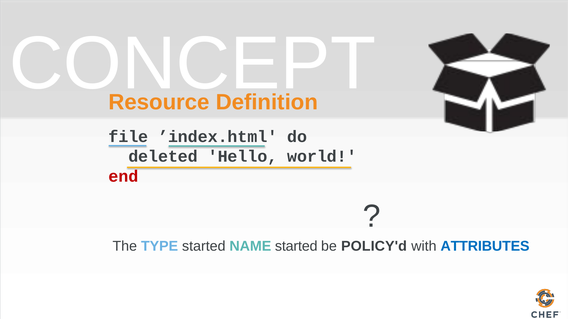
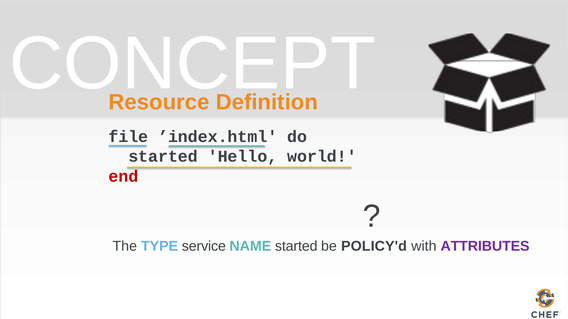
deleted: deleted -> started (163, 157)
TYPE started: started -> service (204, 247)
ATTRIBUTES colour: blue -> purple (485, 247)
